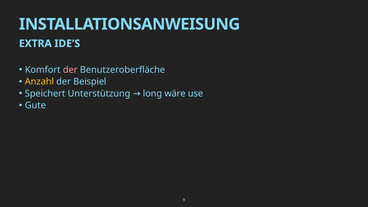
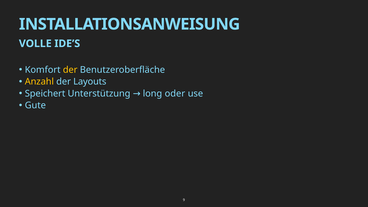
EXTRA: EXTRA -> VOLLE (35, 44)
der colour: pink -> yellow (70, 70)
Beispiel: Beispiel -> Layouts (90, 82)
wäre: wäre -> oder (175, 94)
